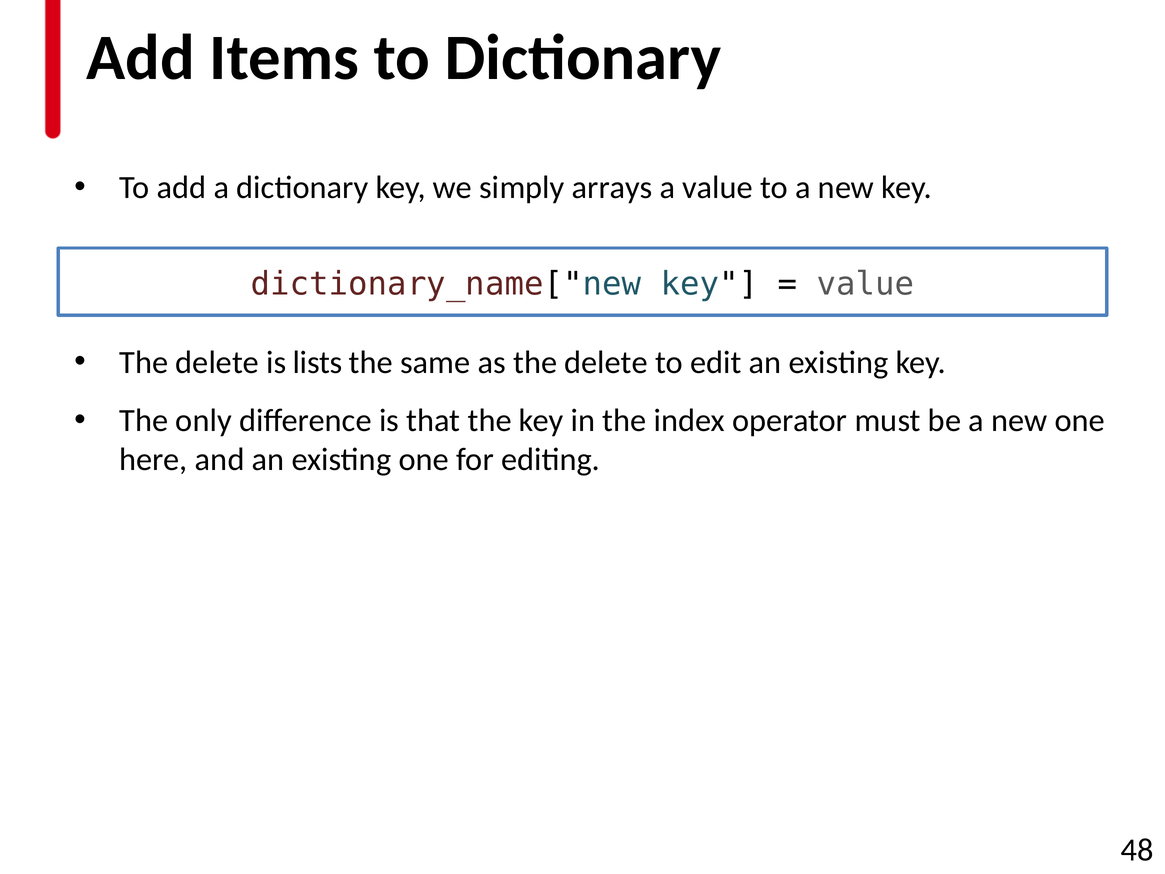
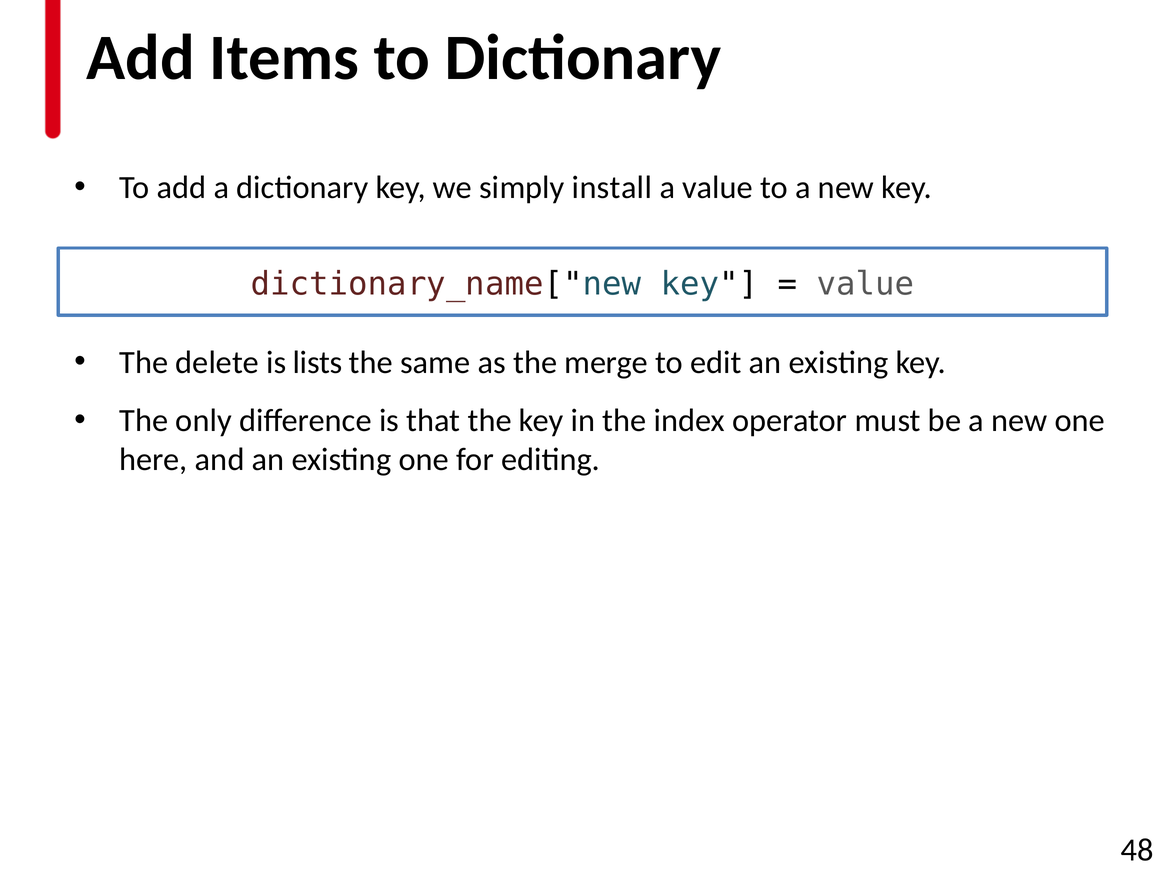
arrays: arrays -> install (612, 188)
as the delete: delete -> merge (606, 362)
